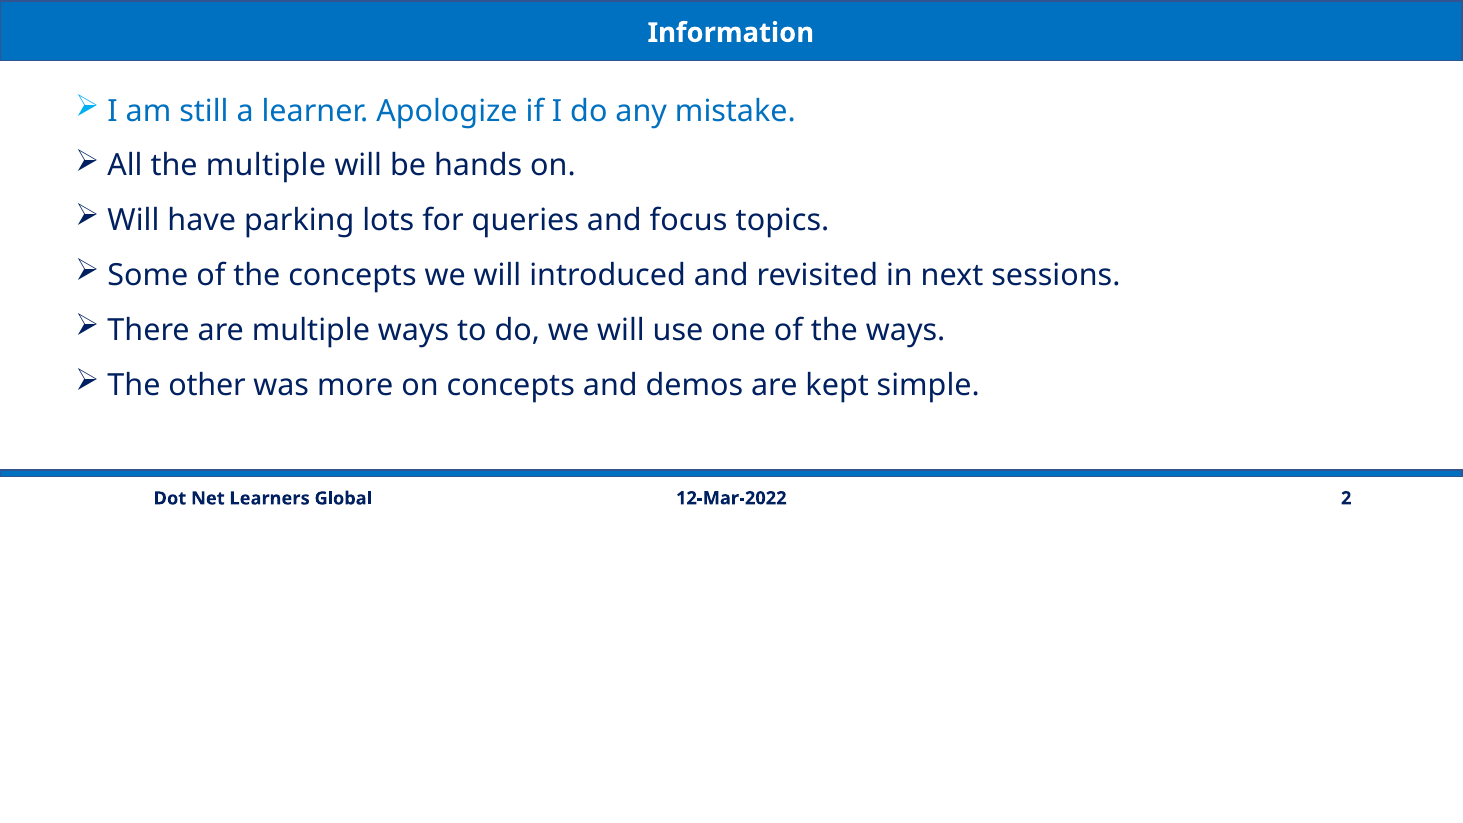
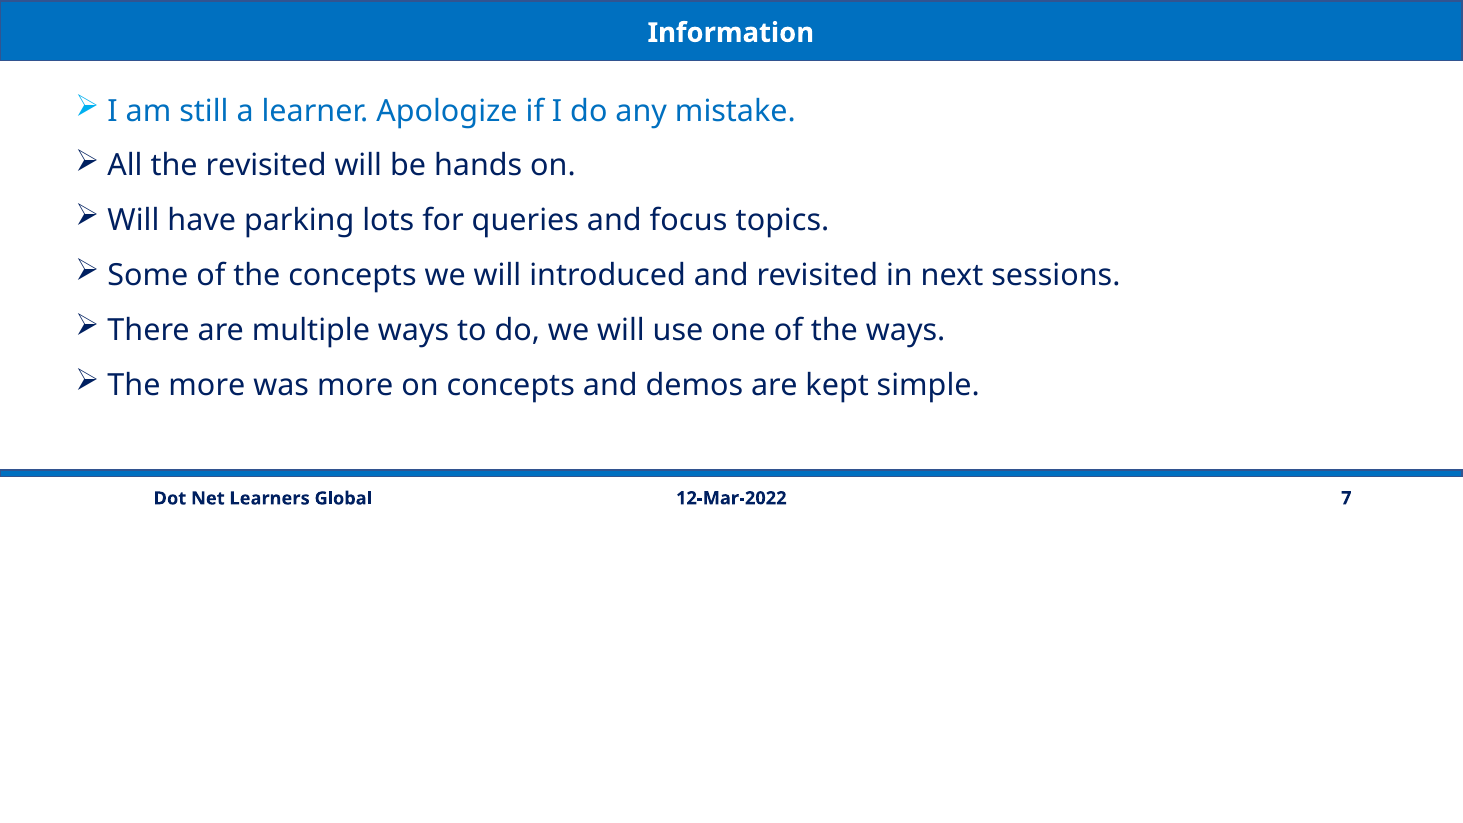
the multiple: multiple -> revisited (266, 166)
The other: other -> more (207, 385)
2: 2 -> 7 (1346, 498)
